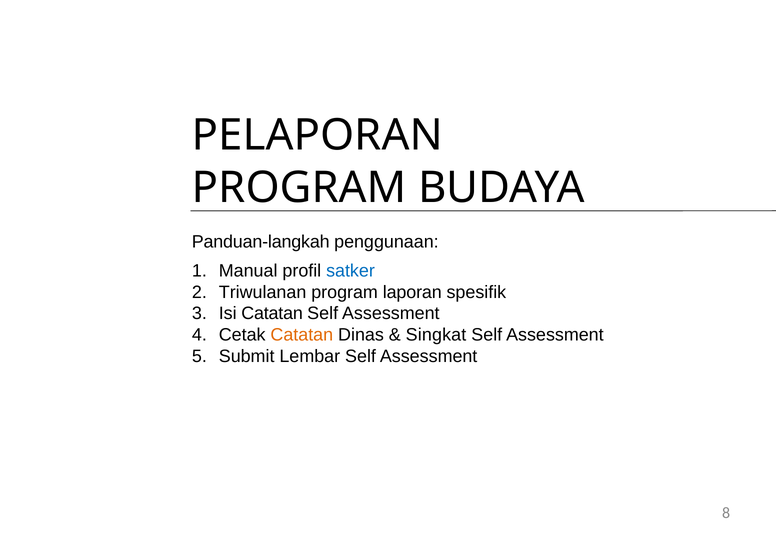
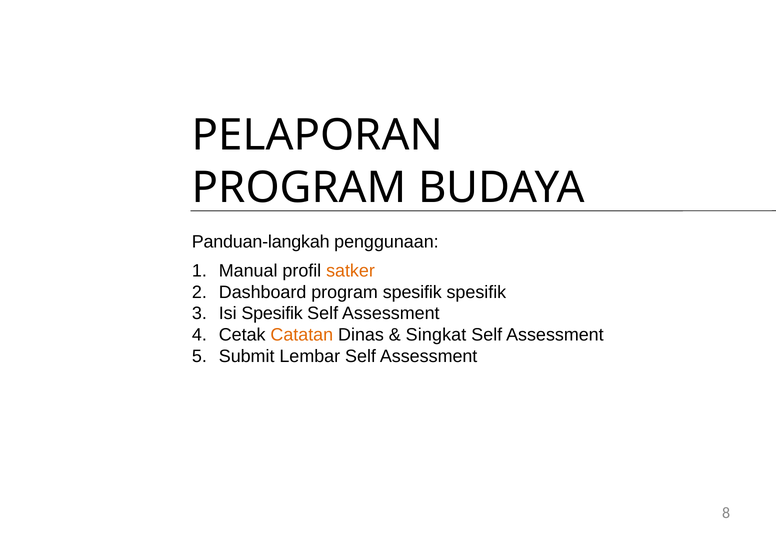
satker colour: blue -> orange (351, 271)
Triwulanan: Triwulanan -> Dashboard (263, 292)
program laporan: laporan -> spesifik (412, 292)
Isi Catatan: Catatan -> Spesifik (272, 314)
